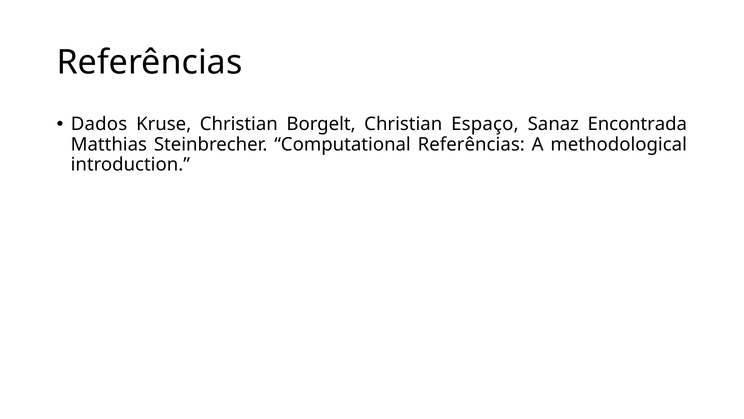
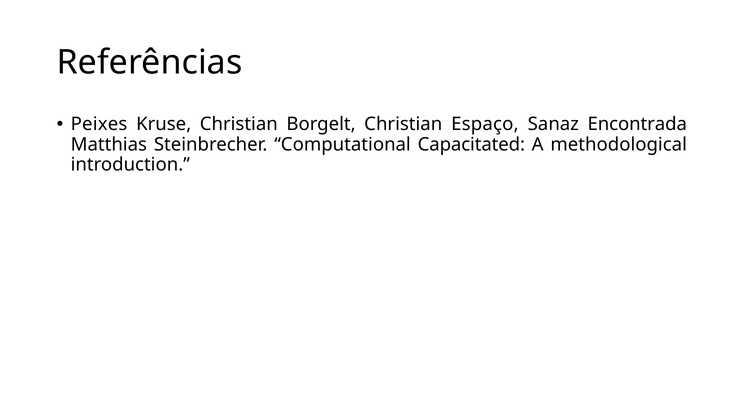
Dados: Dados -> Peixes (99, 124)
Computational Referências: Referências -> Capacitated (471, 144)
